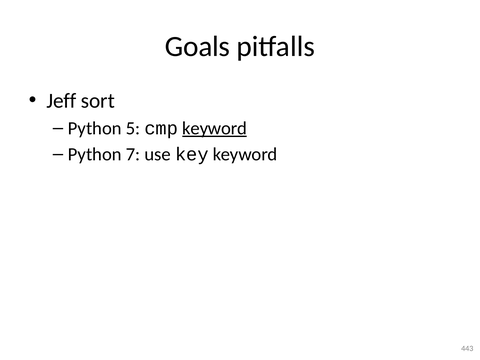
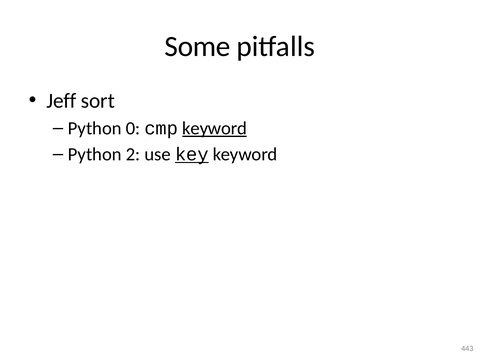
Goals: Goals -> Some (198, 46)
5: 5 -> 0 (133, 128)
7: 7 -> 2 (133, 154)
key underline: none -> present (192, 154)
